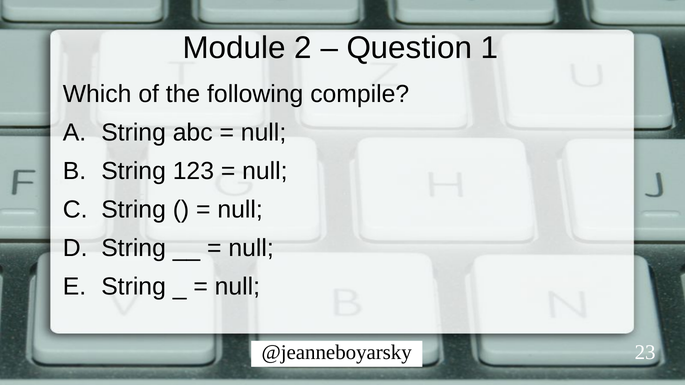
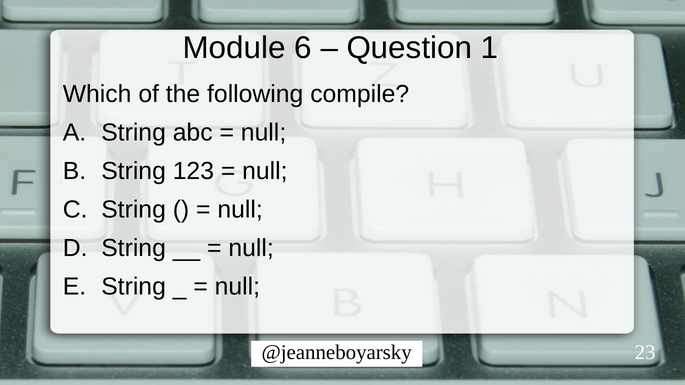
2: 2 -> 6 (303, 48)
